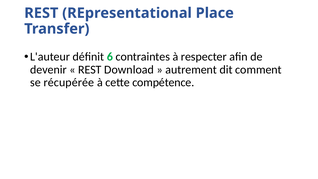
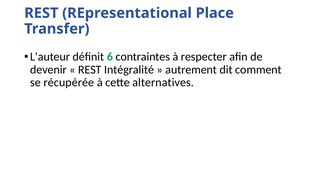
Download: Download -> Intégralité (129, 70)
compétence: compétence -> alternatives (163, 82)
